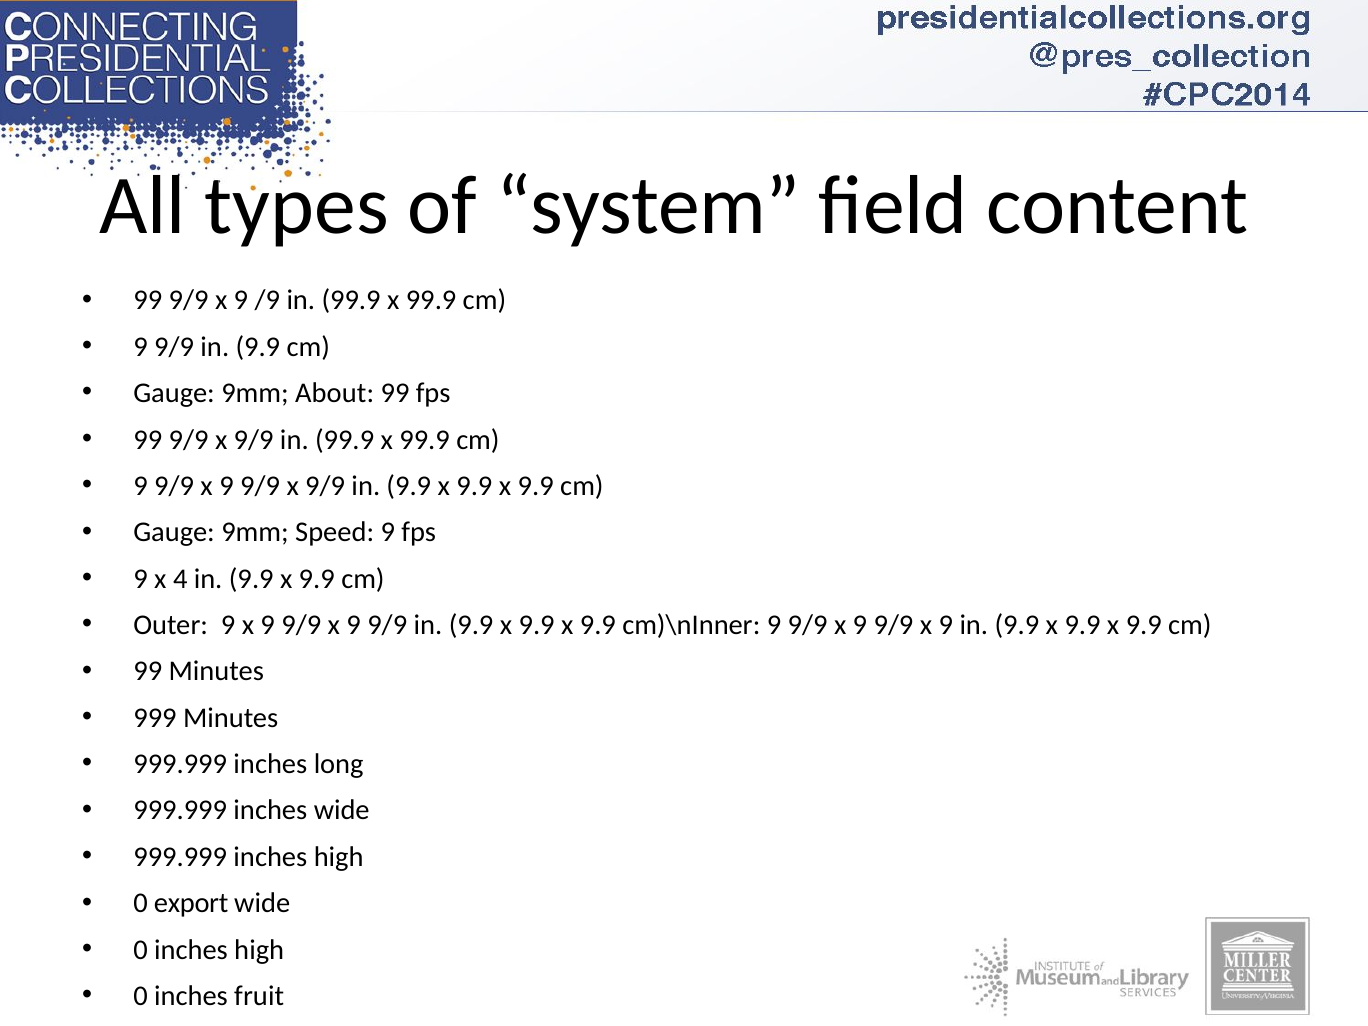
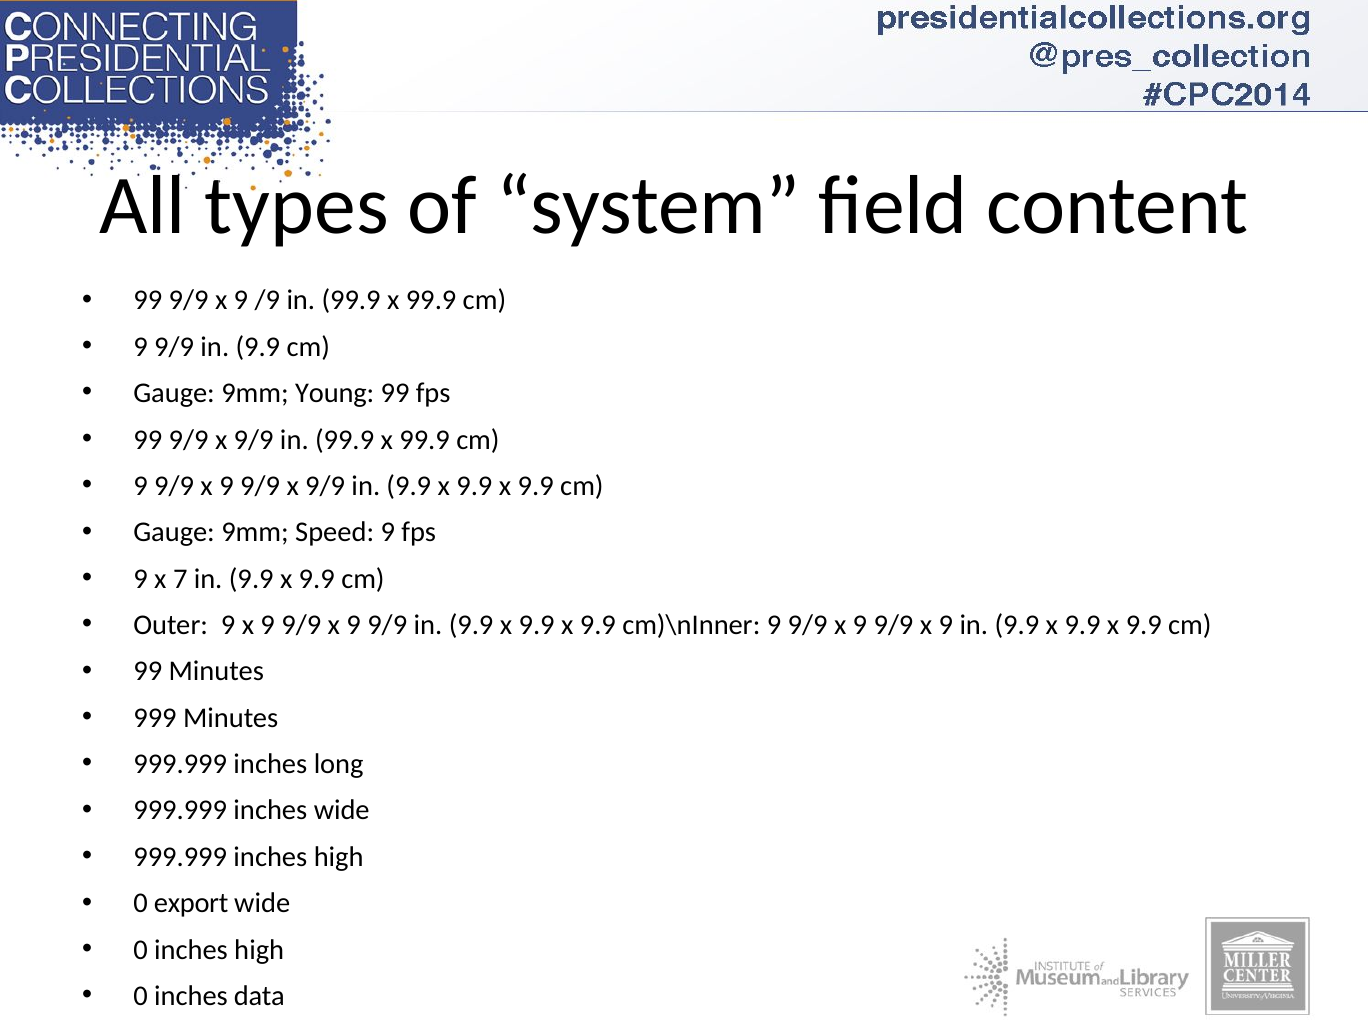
About: About -> Young (335, 393)
4: 4 -> 7 (180, 579)
fruit: fruit -> data (259, 996)
